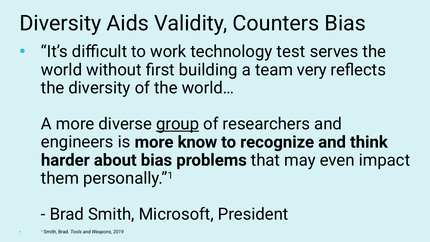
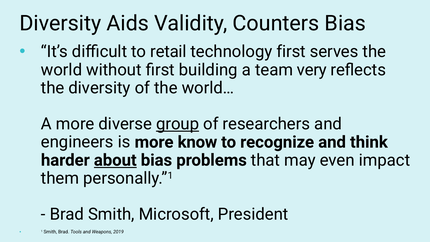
work: work -> retail (168, 52)
technology test: test -> first (291, 52)
about underline: none -> present (115, 160)
